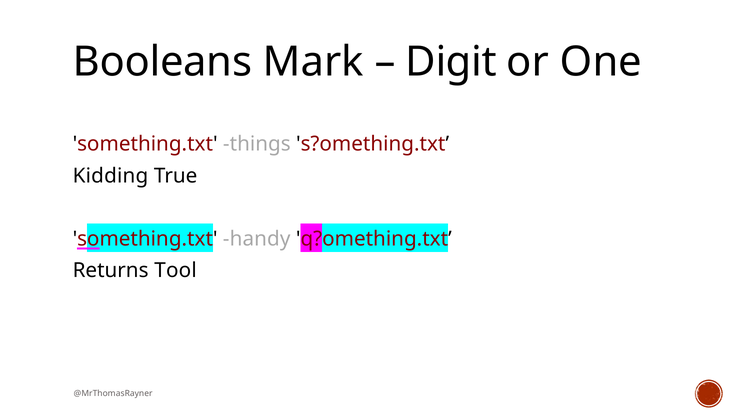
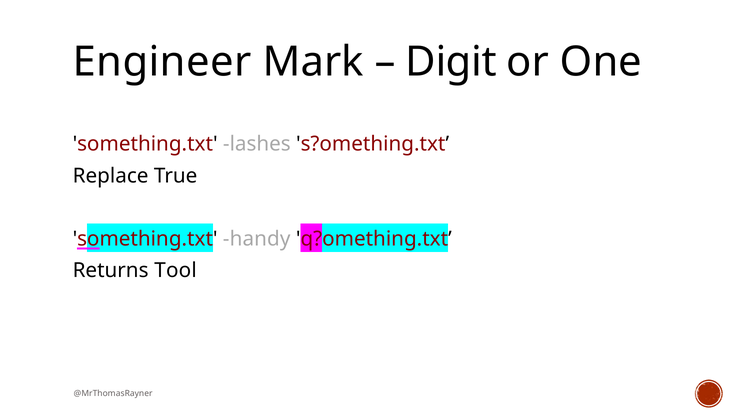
Booleans: Booleans -> Engineer (162, 62)
things: things -> lashes (257, 144)
Kidding: Kidding -> Replace (111, 176)
